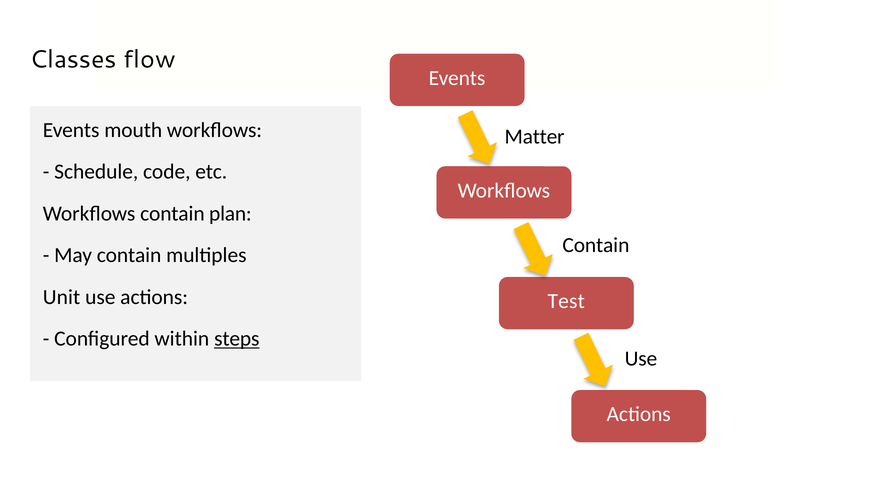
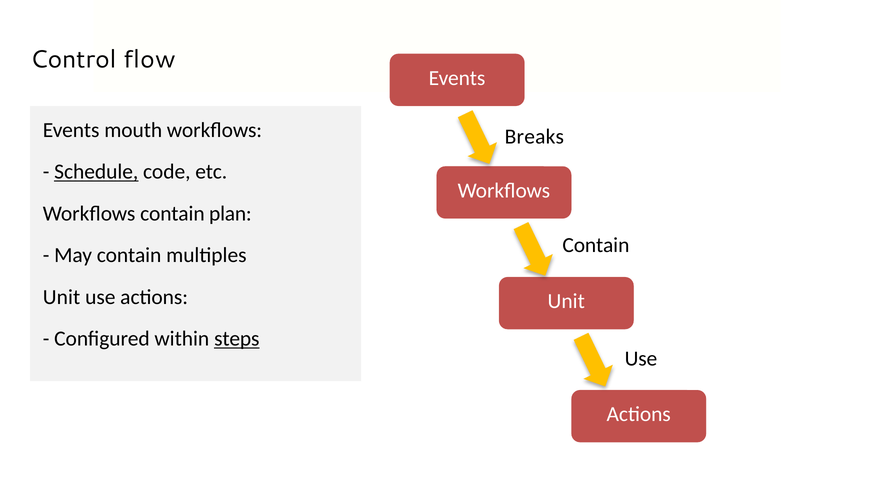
Classes: Classes -> Control (73, 60)
Matter: Matter -> Breaks (534, 137)
Schedule underline: none -> present (96, 172)
Test: Test -> Unit (566, 302)
